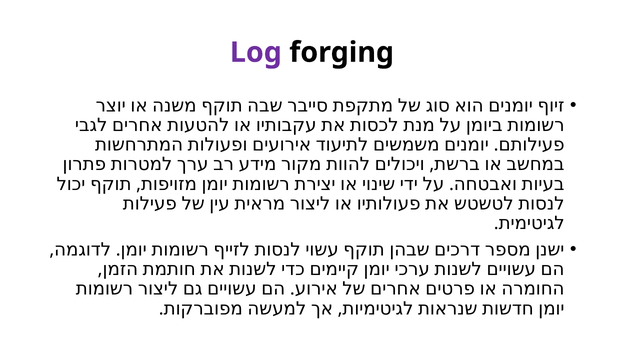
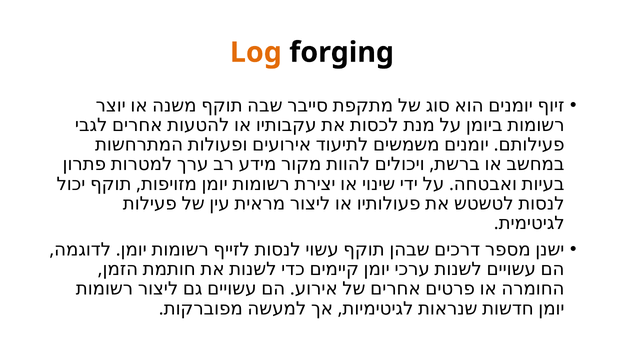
Log colour: purple -> orange (256, 52)
